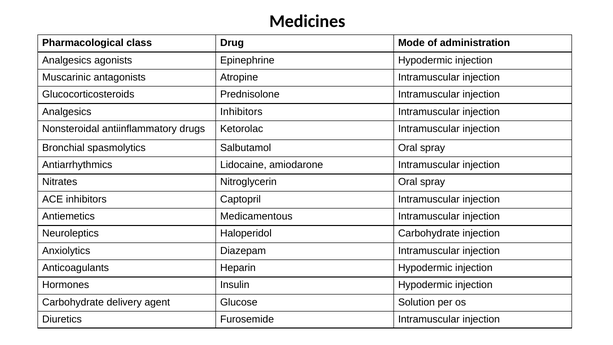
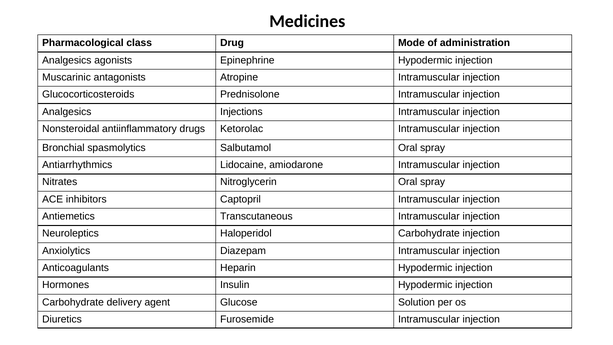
Analgesics Inhibitors: Inhibitors -> Injections (241, 112)
Medicamentous: Medicamentous -> Transcutaneous (256, 216)
